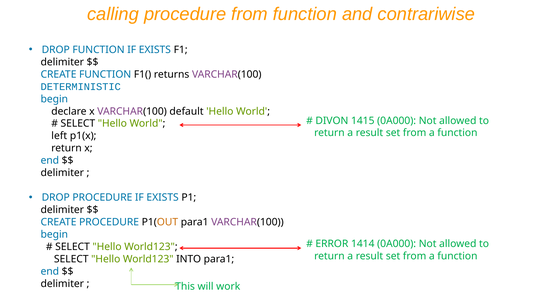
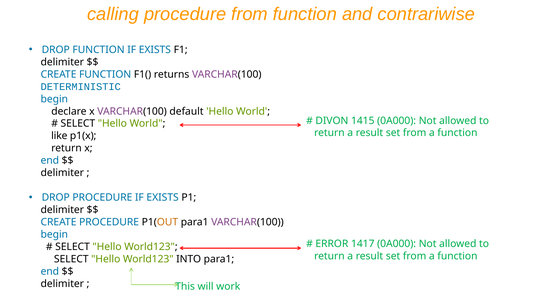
left: left -> like (59, 136)
1414: 1414 -> 1417 (363, 244)
